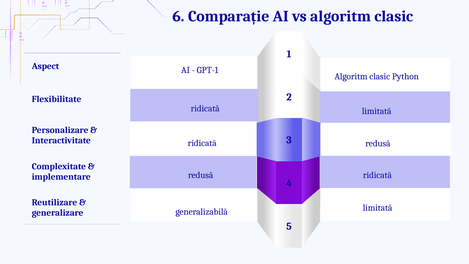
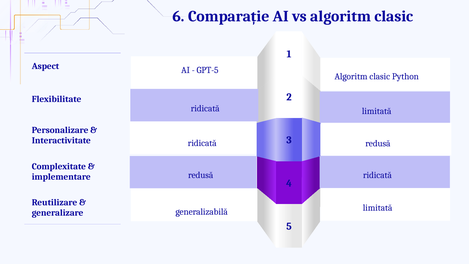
GPT-1: GPT-1 -> GPT-5 (208, 70)
